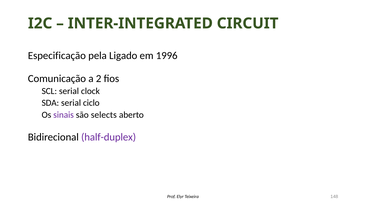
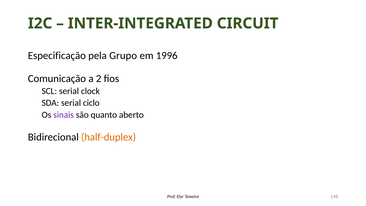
Ligado: Ligado -> Grupo (123, 56)
selects: selects -> quanto (104, 115)
half-duplex colour: purple -> orange (109, 137)
